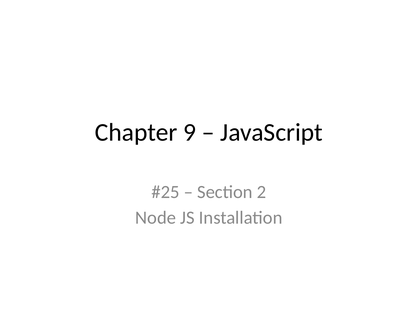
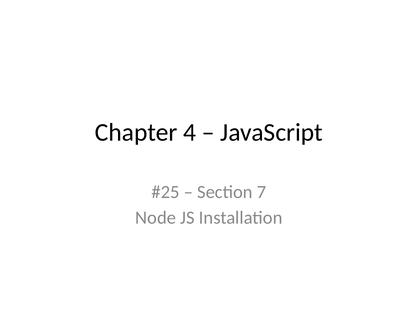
9: 9 -> 4 (190, 133)
2: 2 -> 7 (262, 192)
